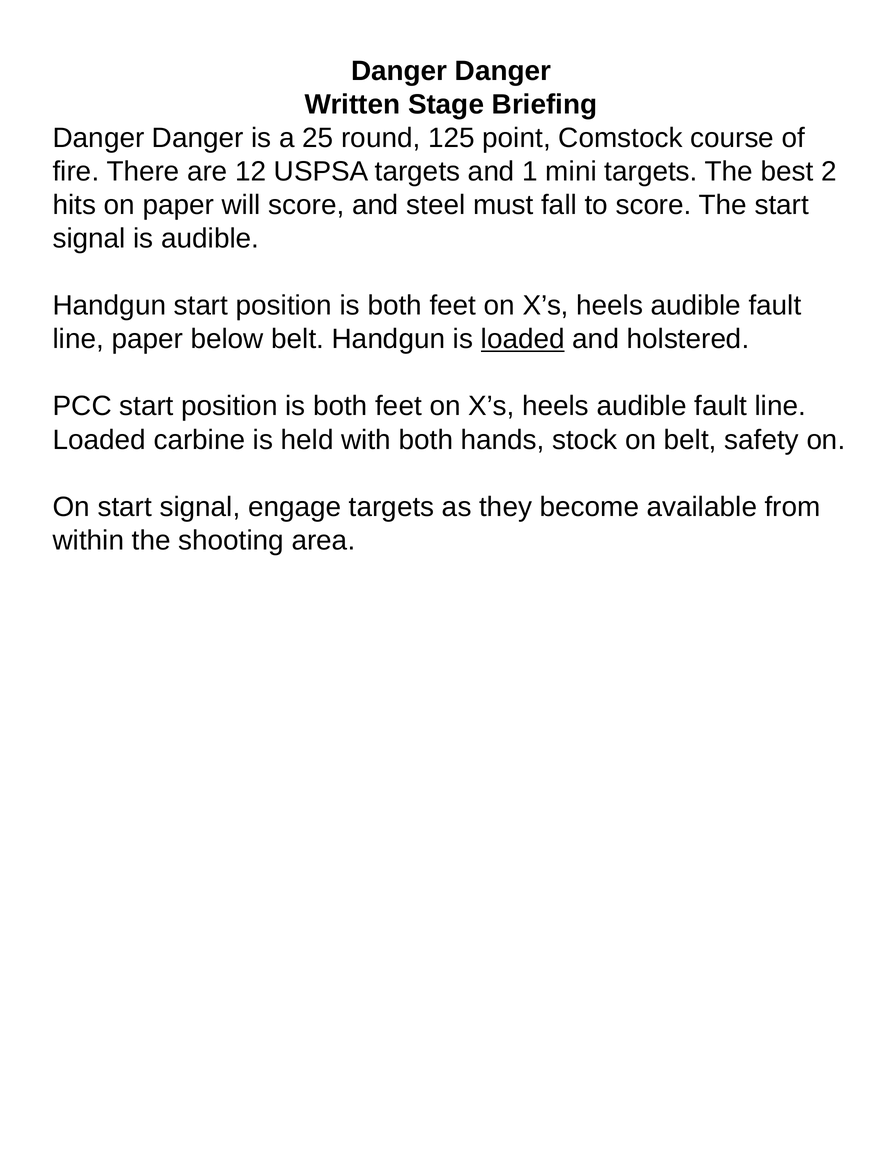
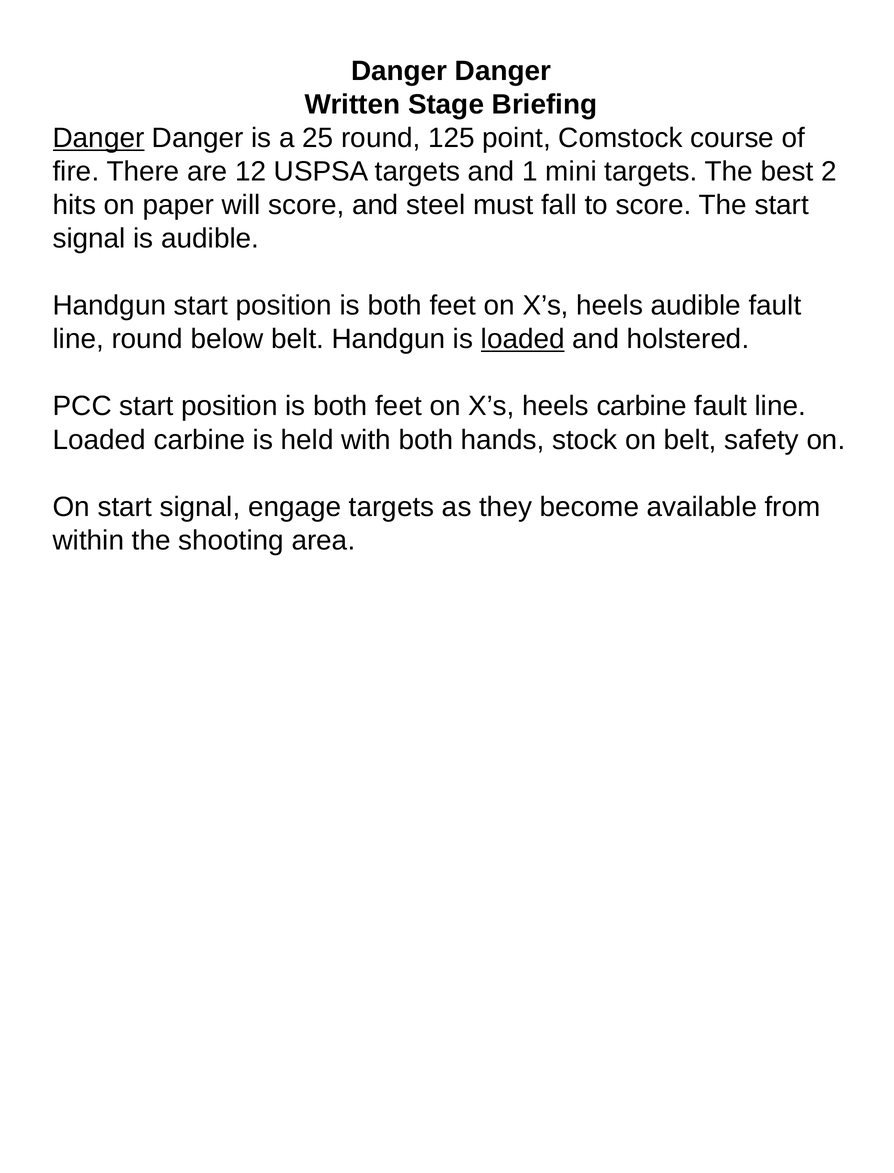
Danger underline: none -> present (99, 138)
line paper: paper -> round (147, 339)
audible: audible -> carbine (642, 406)
